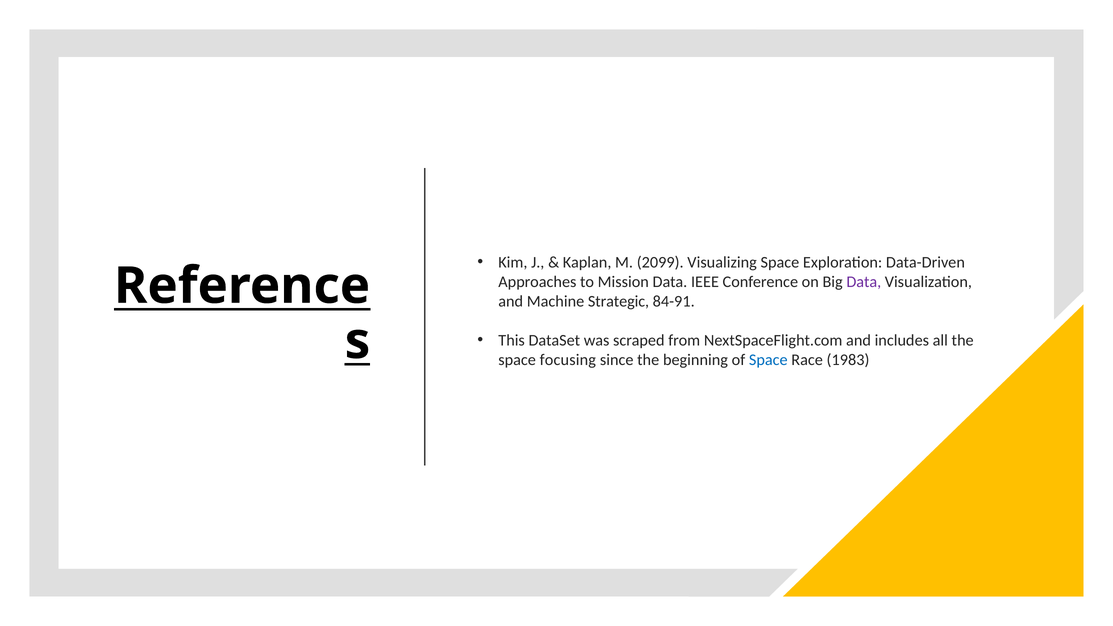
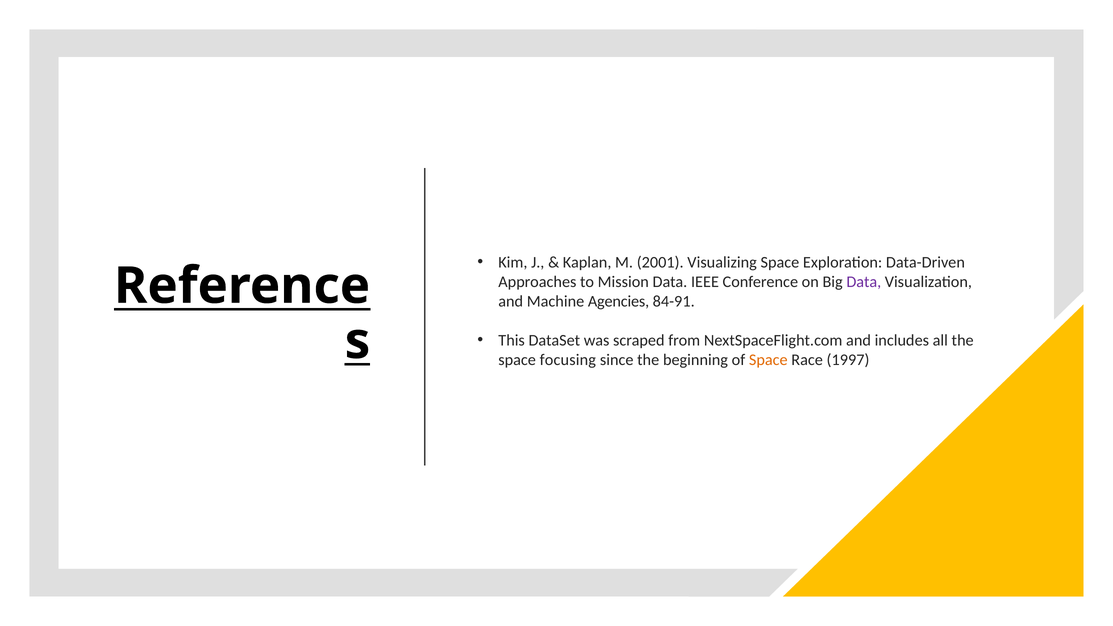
2099: 2099 -> 2001 (660, 263)
Strategic: Strategic -> Agencies (619, 301)
Space colour: blue -> orange (768, 360)
1983: 1983 -> 1997 (848, 360)
